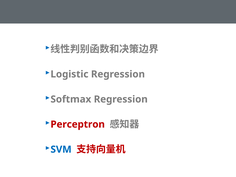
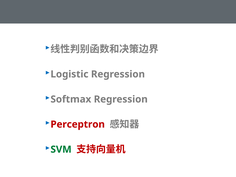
SVM colour: blue -> green (61, 149)
